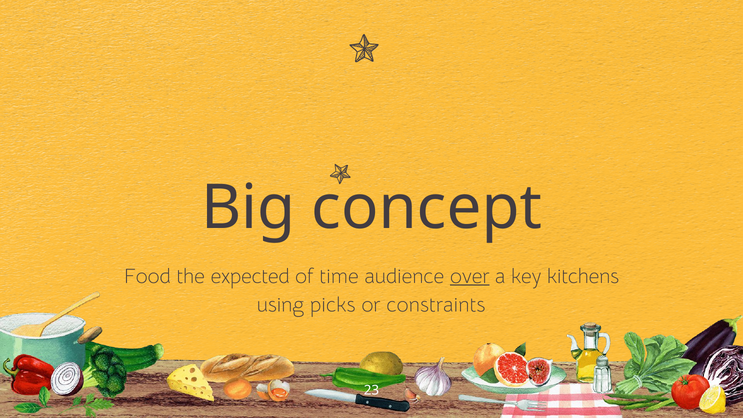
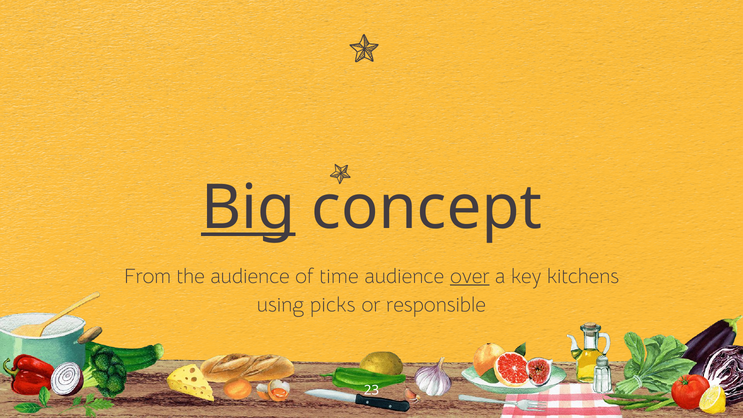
Big underline: none -> present (248, 208)
Food: Food -> From (148, 276)
the expected: expected -> audience (250, 276)
constraints: constraints -> responsible (436, 305)
